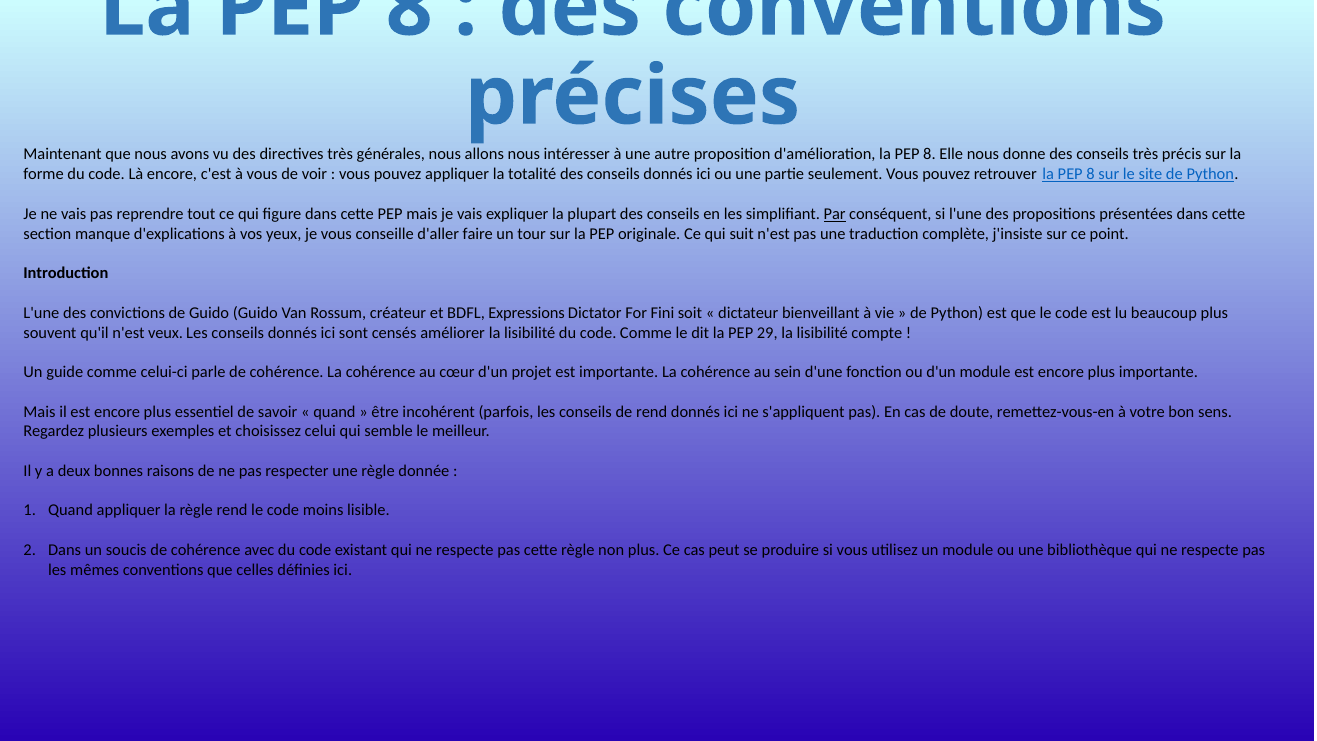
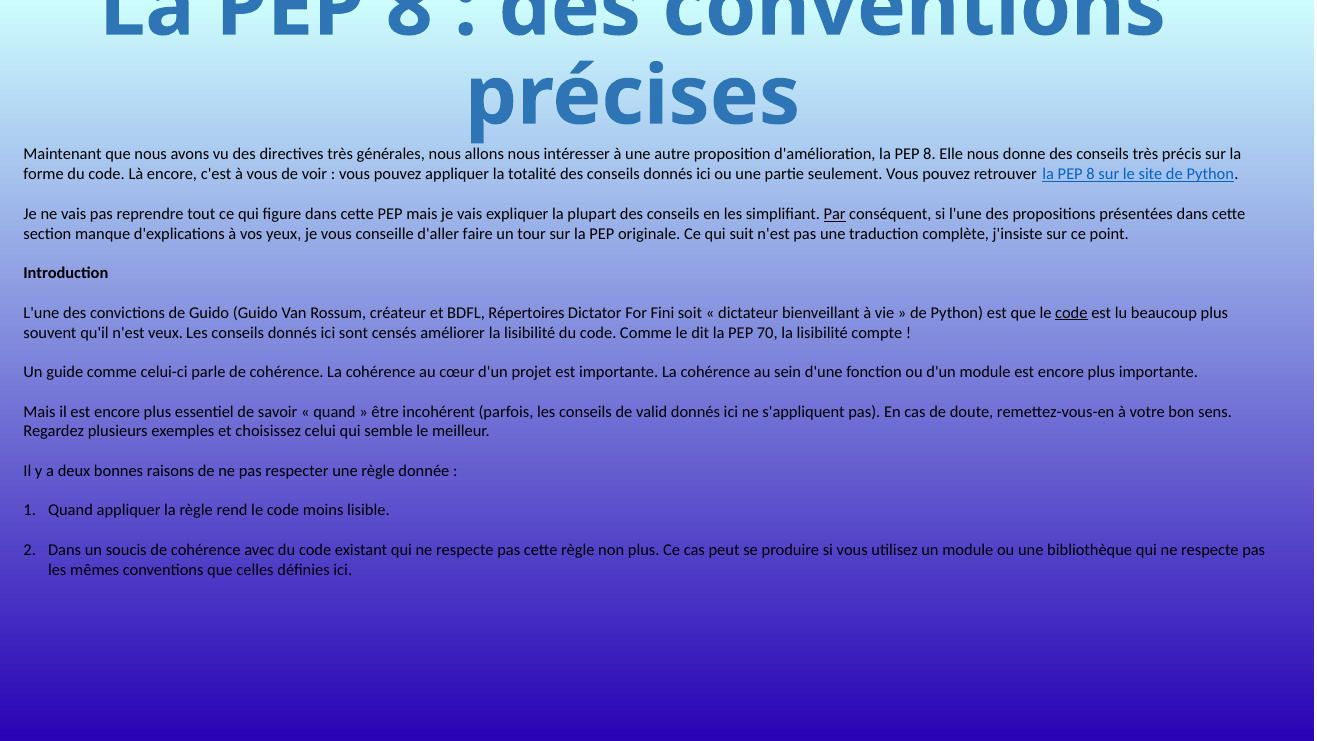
Expressions: Expressions -> Répertoires (526, 313)
code underline: none -> present (1071, 313)
29: 29 -> 70 (767, 333)
de rend: rend -> valid (652, 412)
